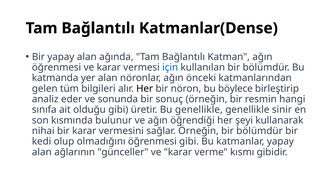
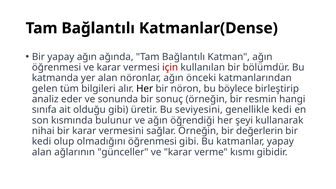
Bir yapay alan: alan -> ağın (87, 57)
için colour: blue -> red (170, 67)
Bu genellikle: genellikle -> seviyesini (199, 110)
genellikle sinir: sinir -> kedi (282, 110)
Örneğin bir bölümdür: bölümdür -> değerlerin (260, 131)
